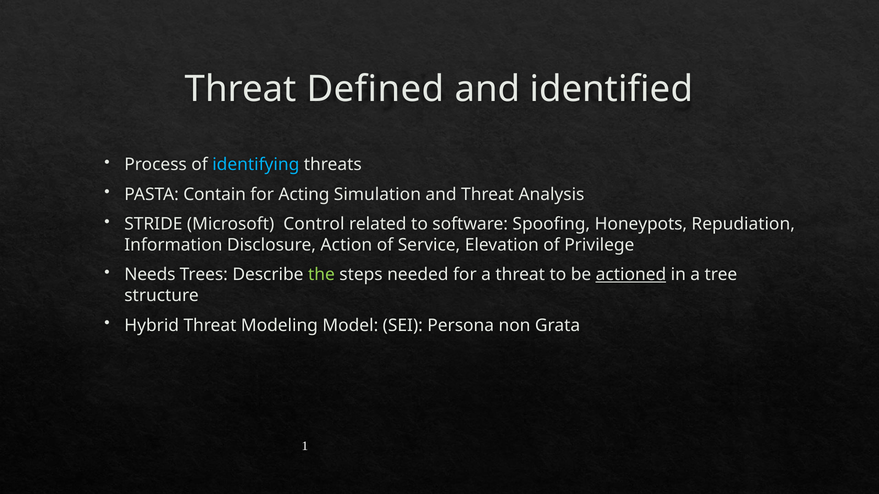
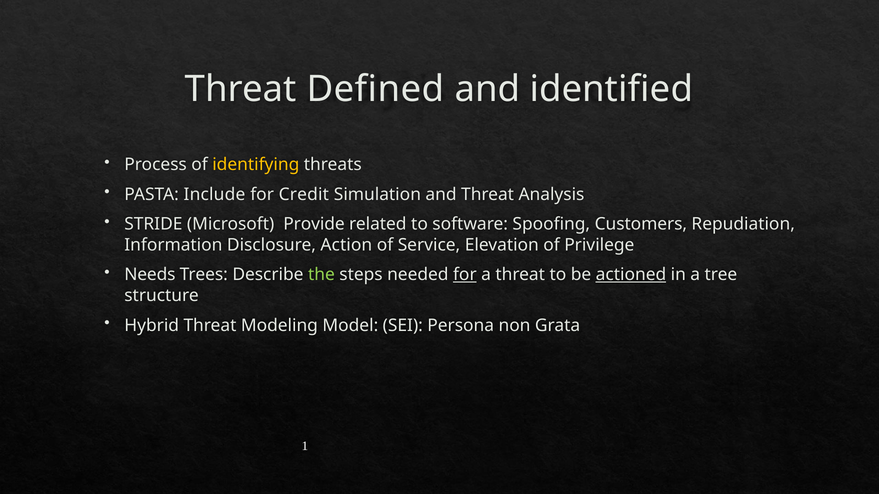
identifying colour: light blue -> yellow (256, 165)
Contain: Contain -> Include (214, 194)
Acting: Acting -> Credit (304, 194)
Control: Control -> Provide (314, 224)
Honeypots: Honeypots -> Customers (641, 224)
for underline: none -> present (465, 275)
